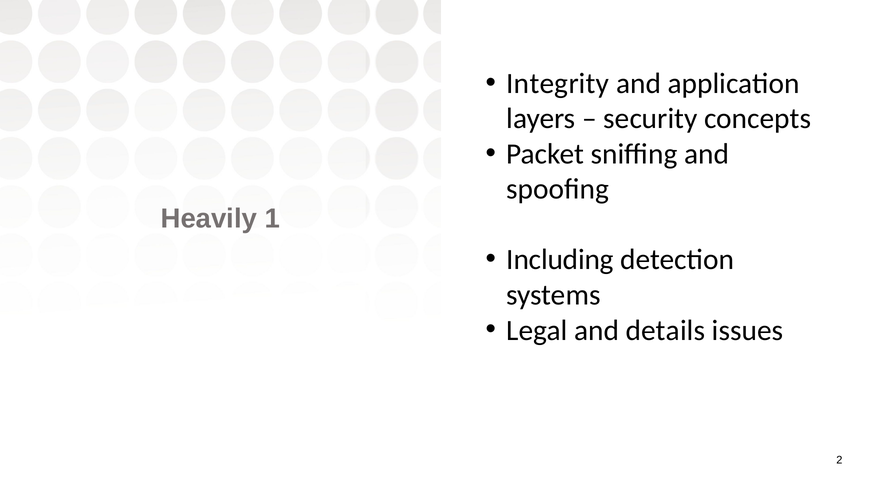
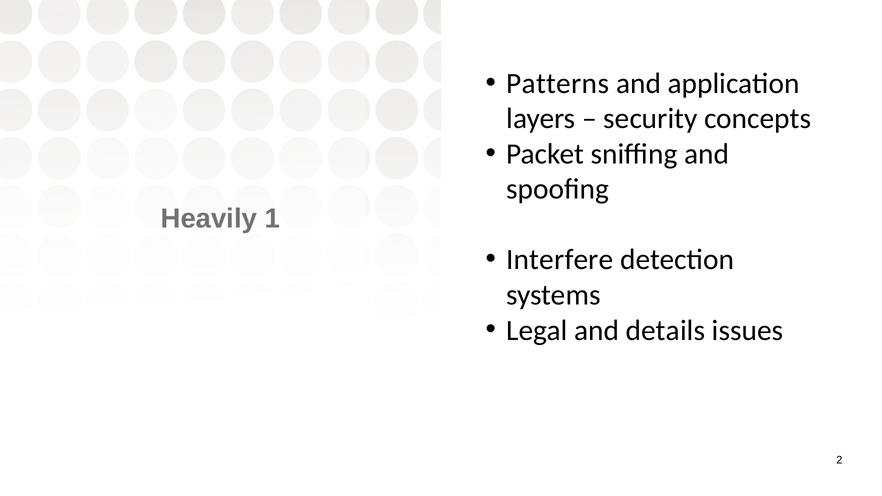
Integrity: Integrity -> Patterns (558, 83)
Including: Including -> Interfere (560, 260)
